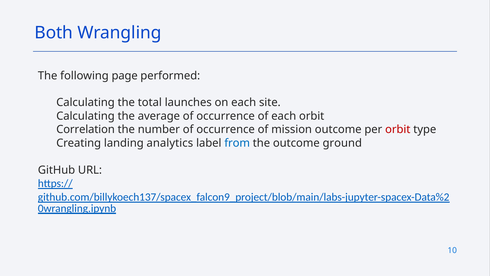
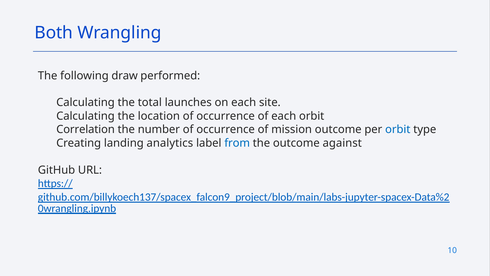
page: page -> draw (125, 76)
average: average -> location (159, 116)
orbit colour: red -> blue (398, 129)
ground: ground -> against (342, 143)
